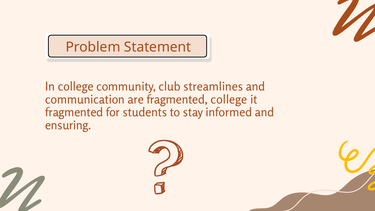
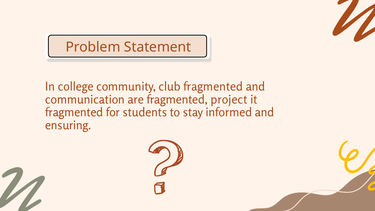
club streamlines: streamlines -> fragmented (213, 87)
fragmented college: college -> project (229, 100)
